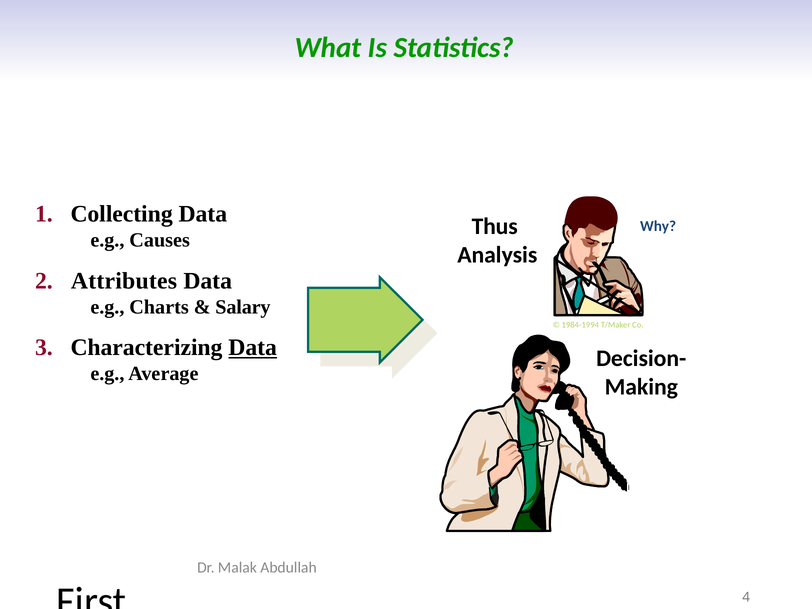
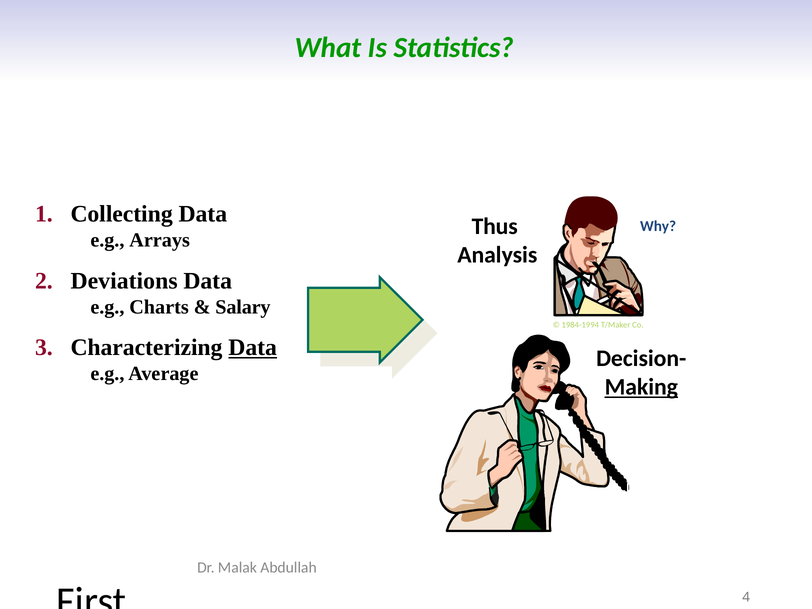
Causes: Causes -> Arrays (160, 240)
Attributes: Attributes -> Deviations (124, 281)
Making underline: none -> present (641, 387)
